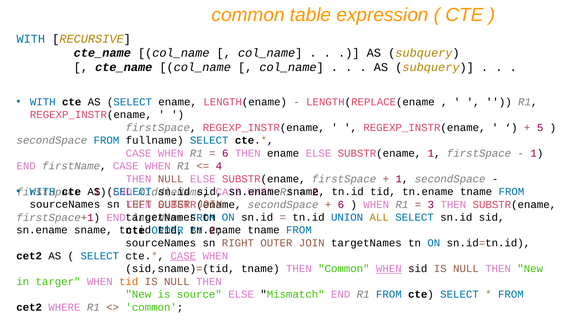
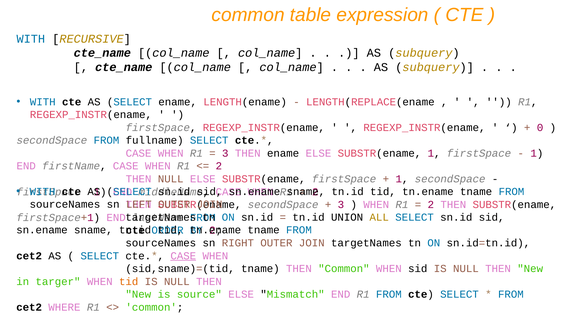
5: 5 -> 0 (540, 128)
6: 6 -> 3 (225, 153)
4: 4 -> 2 (219, 166)
6: 6 -> 3 (341, 205)
3: 3 -> 2 (431, 205)
UNION colour: blue -> black (347, 217)
WHEN underline: present -> none (389, 269)
